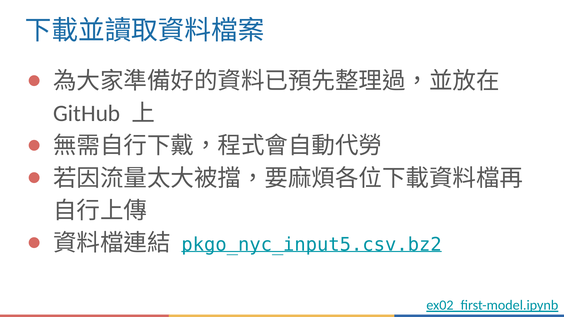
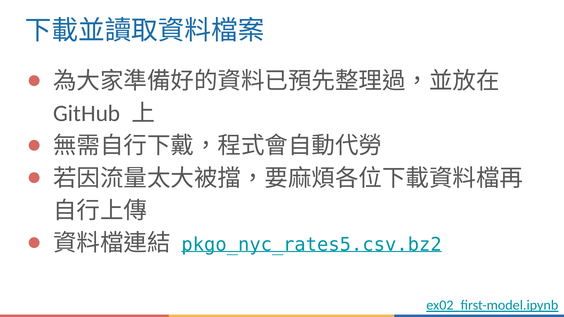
pkgo_nyc_input5.csv.bz2: pkgo_nyc_input5.csv.bz2 -> pkgo_nyc_rates5.csv.bz2 (312, 245)
